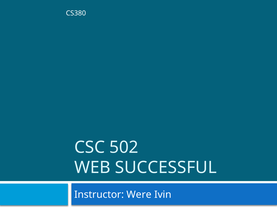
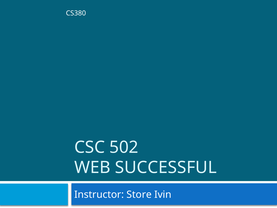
Were: Were -> Store (139, 194)
